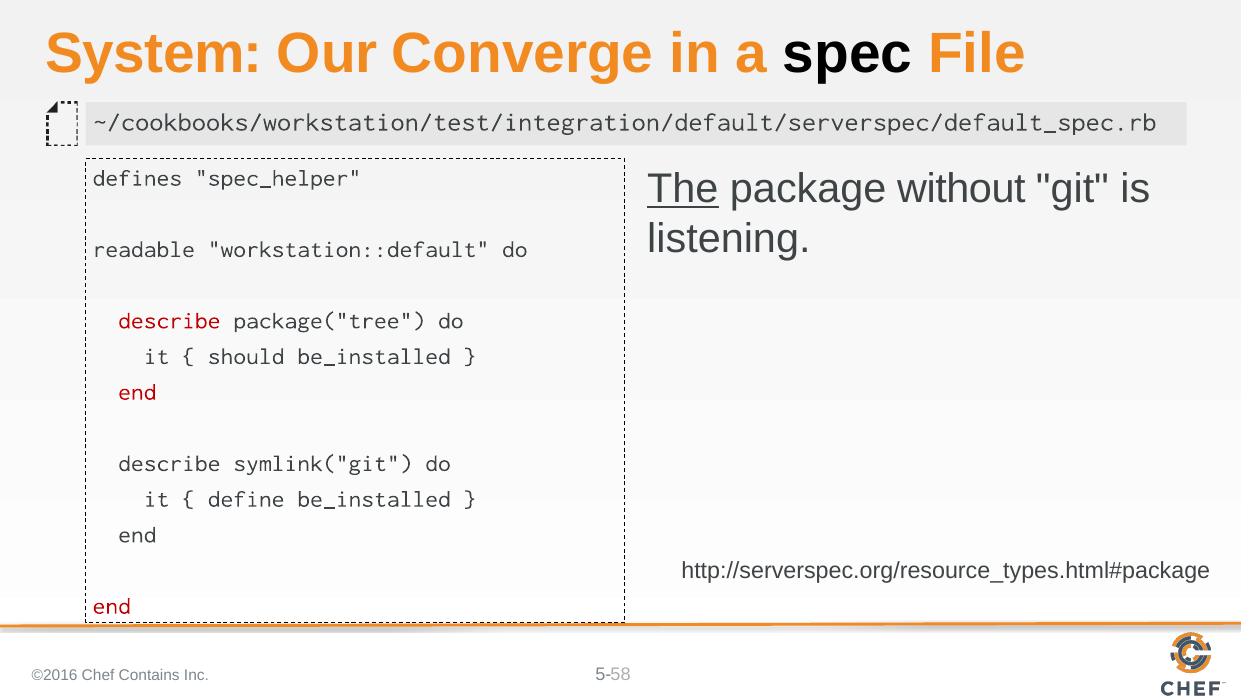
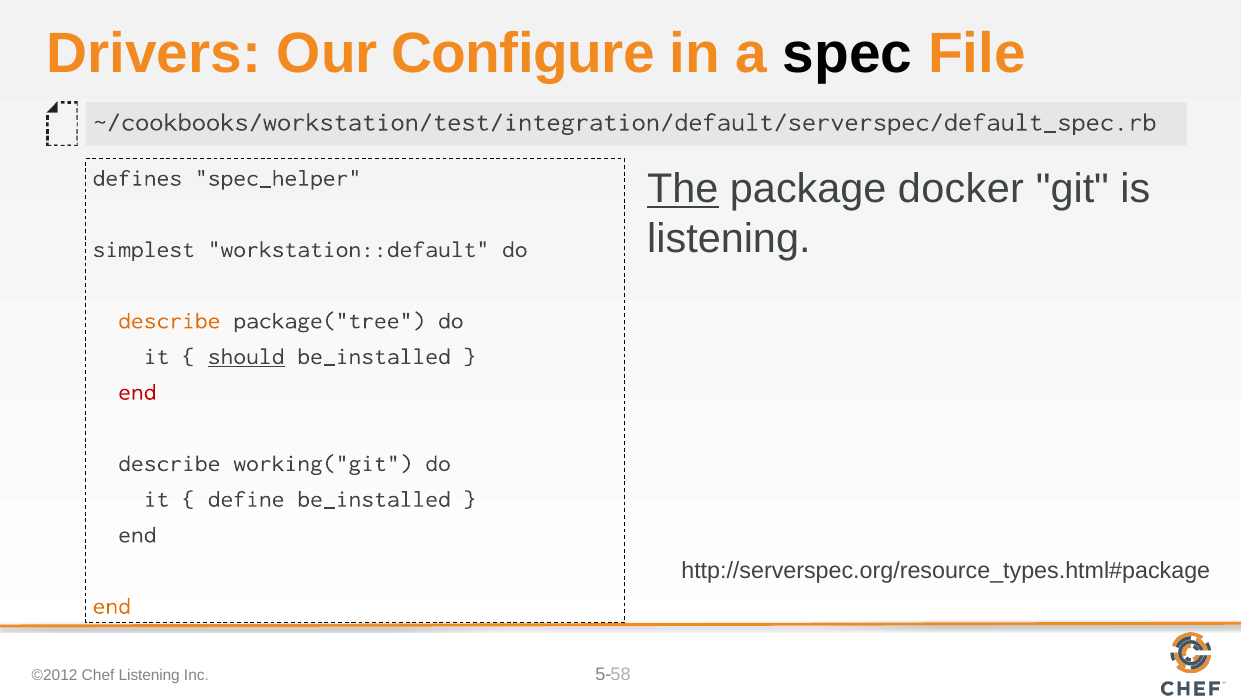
System: System -> Drivers (154, 54)
Converge: Converge -> Configure (523, 54)
without: without -> docker (961, 189)
readable: readable -> simplest (144, 249)
describe colour: red -> orange (169, 321)
should underline: none -> present (246, 356)
symlink("git: symlink("git -> working("git (323, 463)
end colour: red -> orange (112, 606)
©2016: ©2016 -> ©2012 (55, 675)
Chef Contains: Contains -> Listening (149, 675)
